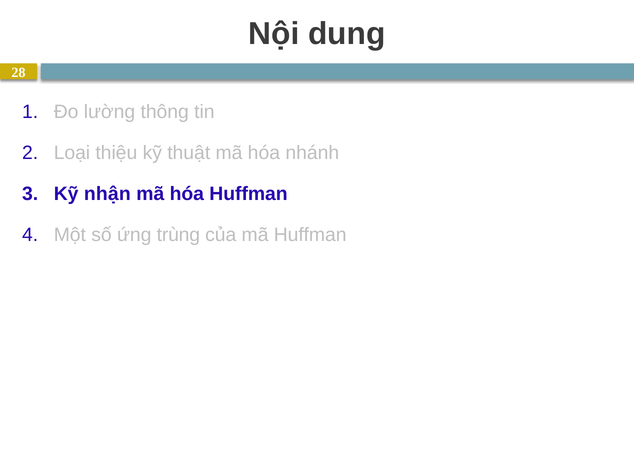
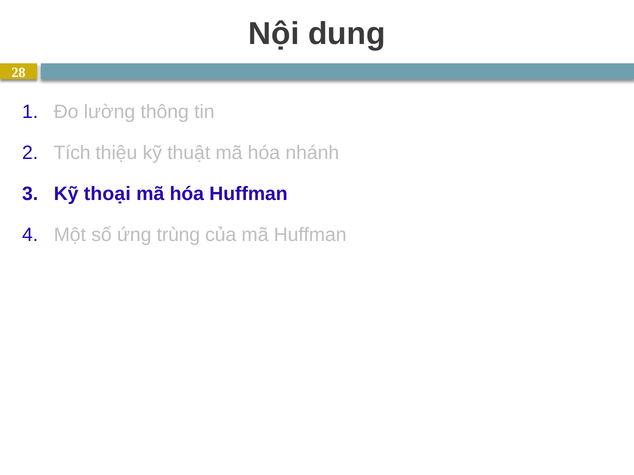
Loại: Loại -> Tích (72, 153)
nhận: nhận -> thoại (107, 194)
